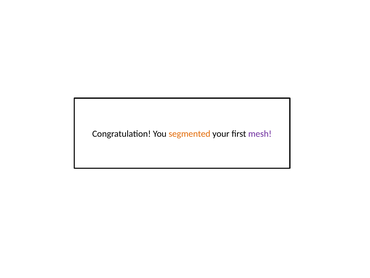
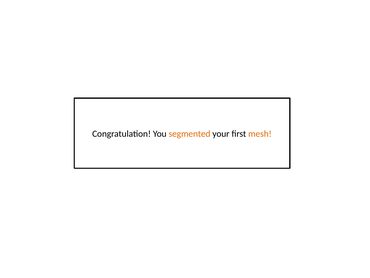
mesh colour: purple -> orange (260, 134)
